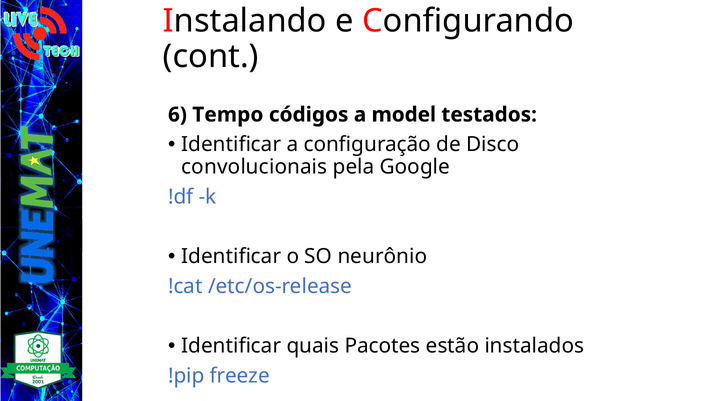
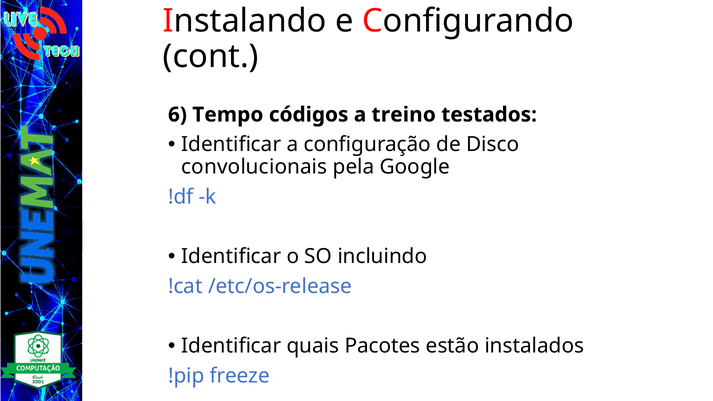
model: model -> treino (404, 115)
neurônio: neurônio -> incluindo (382, 257)
